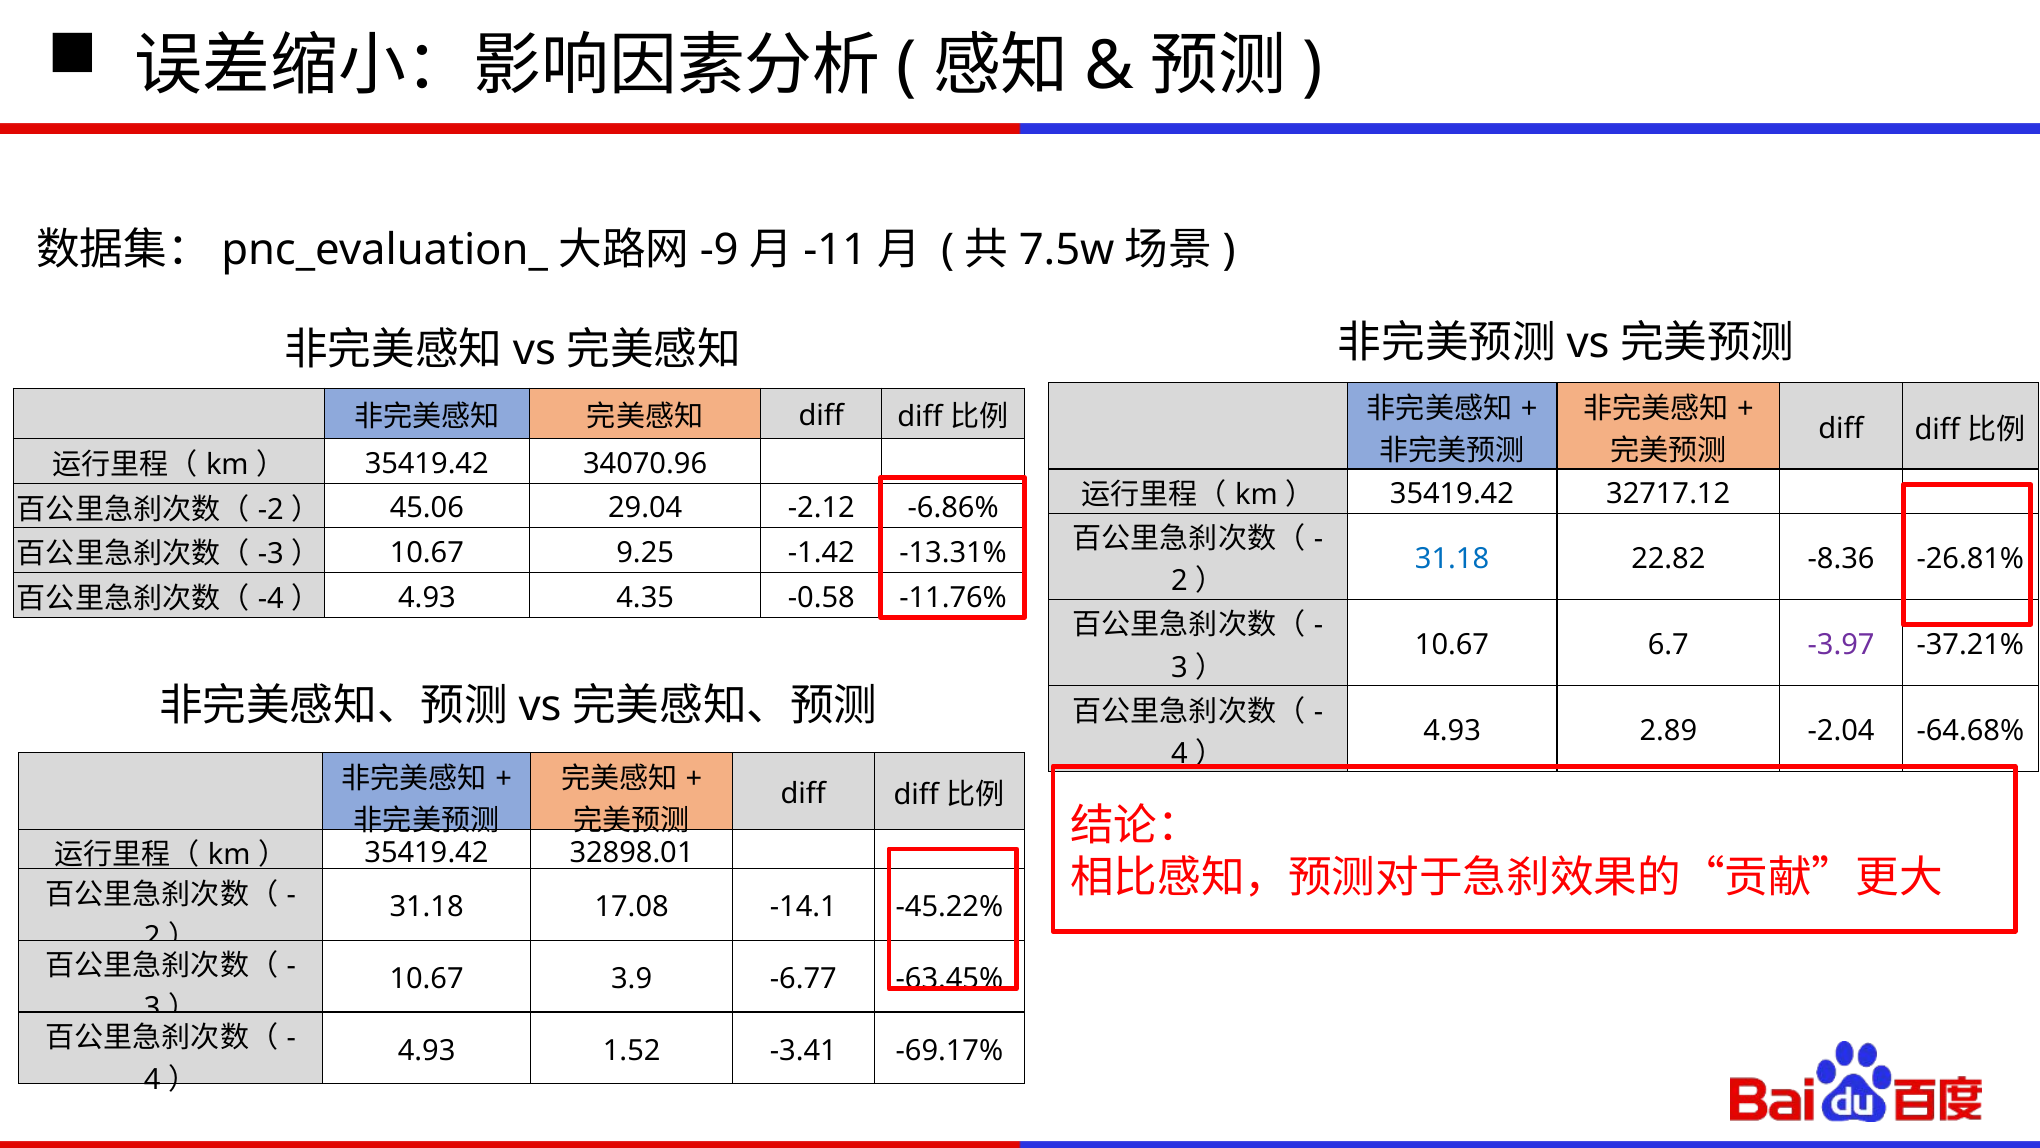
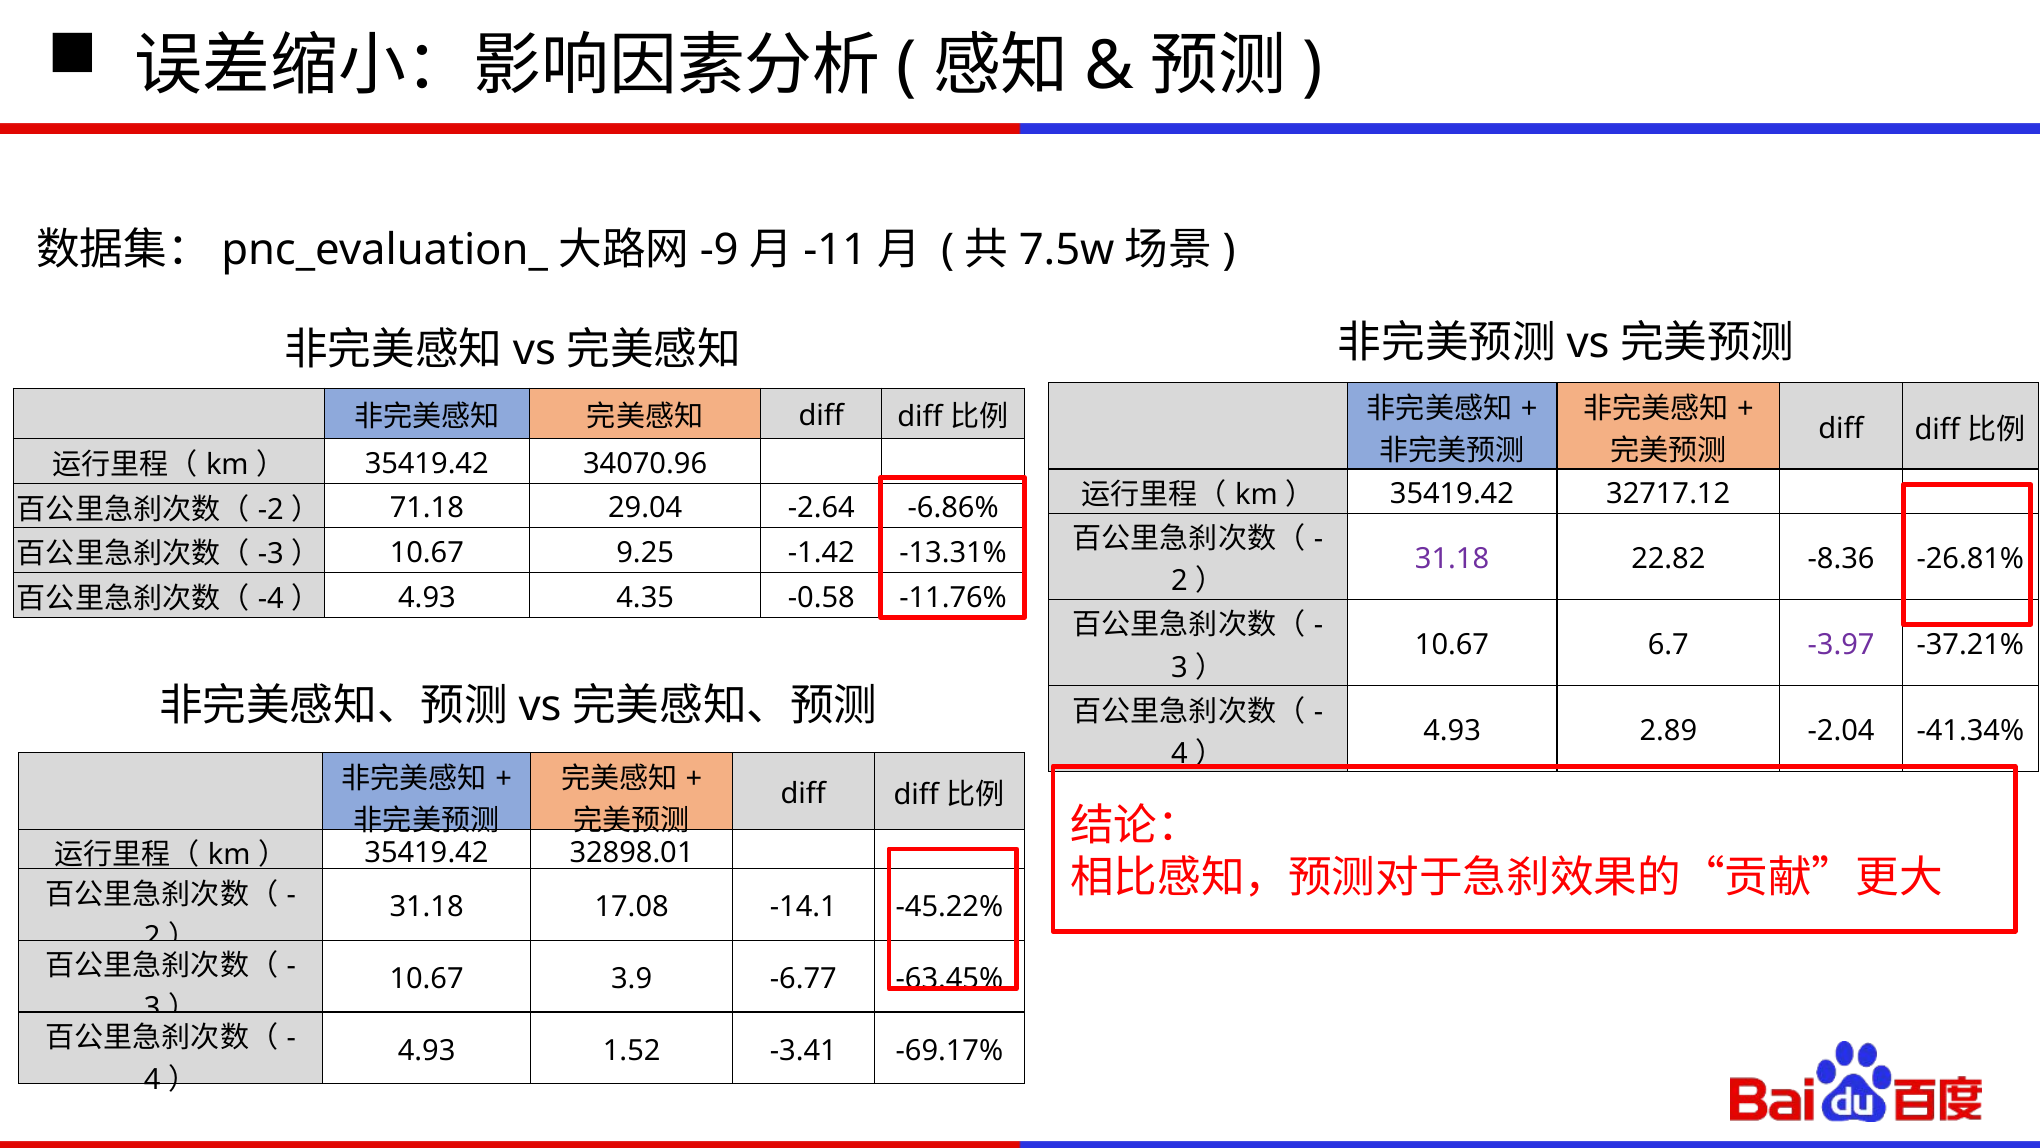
45.06: 45.06 -> 71.18 (427, 508)
-2.12: -2.12 -> -2.64 (821, 508)
31.18 colour: blue -> purple (1452, 559)
-64.68%: -64.68% -> -41.34% (1970, 731)
